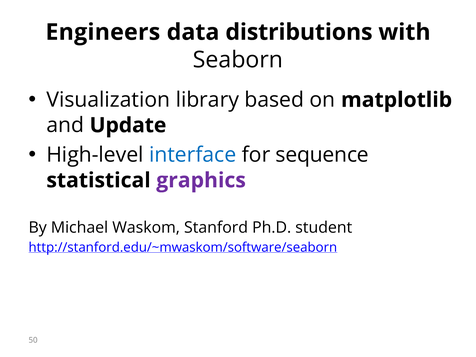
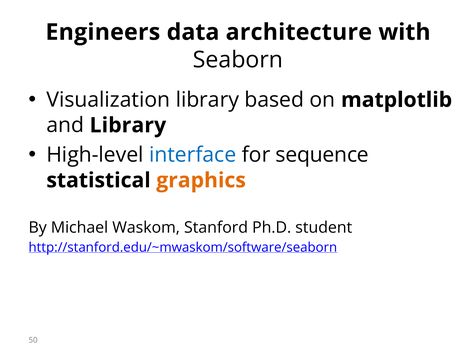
distributions: distributions -> architecture (299, 32)
and Update: Update -> Library (128, 125)
graphics colour: purple -> orange (201, 180)
